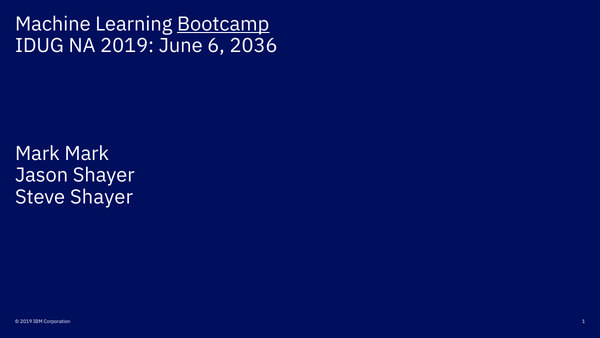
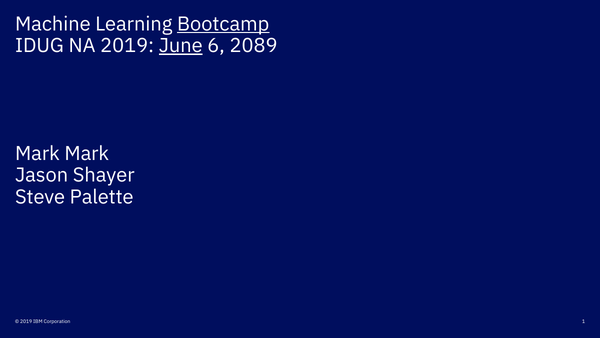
June underline: none -> present (181, 45)
2036: 2036 -> 2089 (254, 45)
Steve Shayer: Shayer -> Palette (102, 197)
